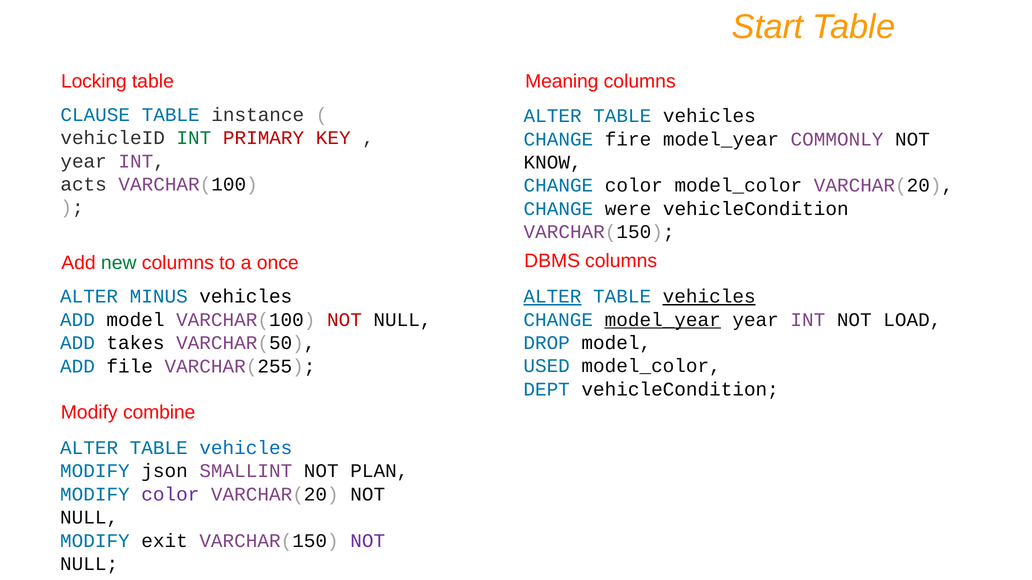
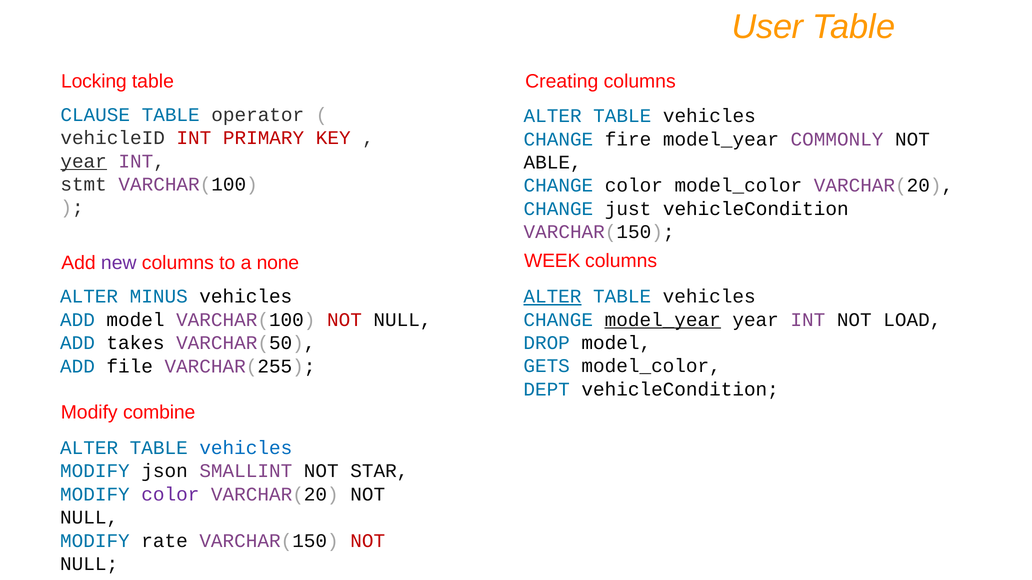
Start: Start -> User (768, 27)
Meaning: Meaning -> Creating (562, 82)
instance: instance -> operator (258, 115)
INT colour: green -> red (194, 138)
year underline: none -> present (84, 161)
KNOW: KNOW -> ABLE (553, 163)
acts: acts -> stmt (84, 185)
were: were -> just (628, 209)
DBMS: DBMS -> WEEK (552, 261)
new colour: green -> purple (119, 263)
once: once -> none (278, 263)
vehicles underline: present -> none (709, 297)
USED: USED -> GETS (547, 366)
PLAN: PLAN -> STAR (379, 472)
exit: exit -> rate (165, 541)
NOT colour: purple -> red (368, 541)
